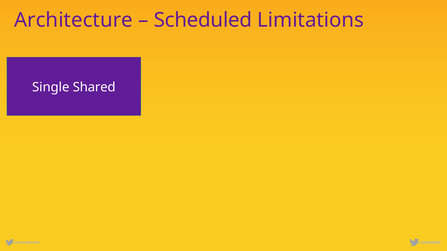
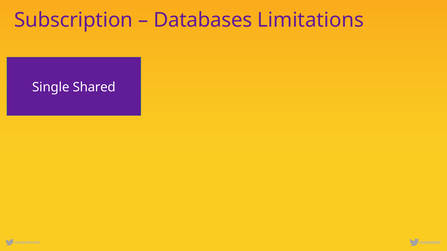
Architecture: Architecture -> Subscription (74, 20)
Scheduled: Scheduled -> Databases (203, 20)
